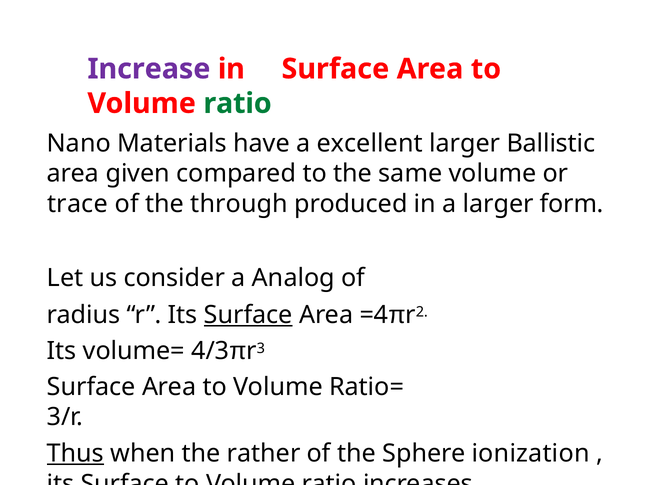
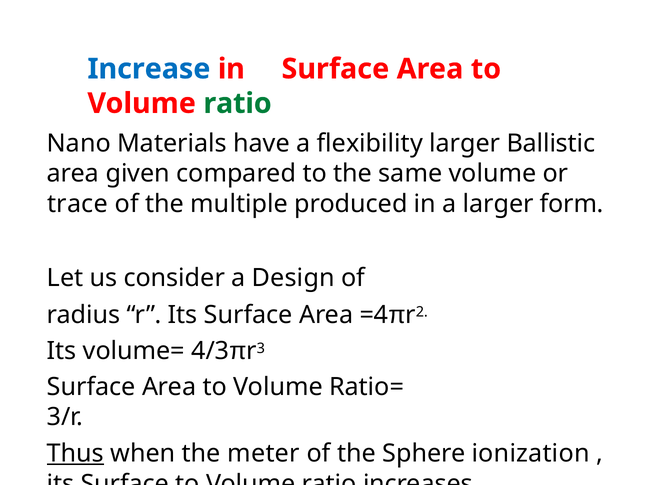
Increase colour: purple -> blue (149, 69)
excellent: excellent -> flexibility (370, 144)
through: through -> multiple (239, 204)
Analog: Analog -> Design (293, 278)
Surface underline: present -> none (248, 315)
rather: rather -> meter (264, 454)
